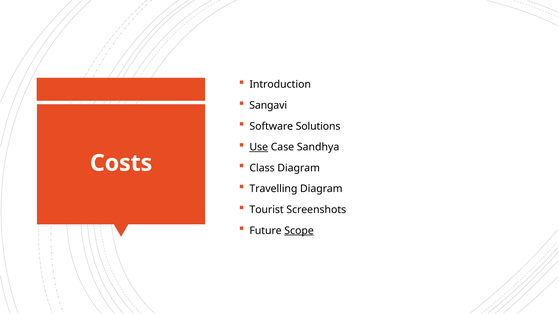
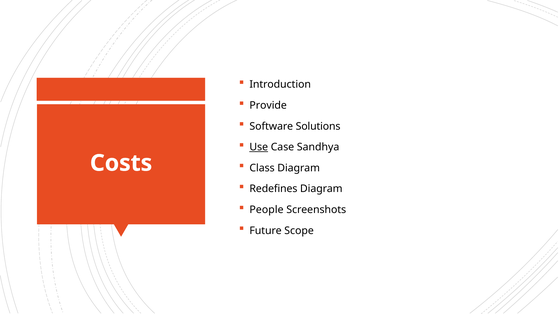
Sangavi: Sangavi -> Provide (268, 105)
Travelling: Travelling -> Redefines (273, 189)
Tourist: Tourist -> People (267, 210)
Scope underline: present -> none (299, 231)
